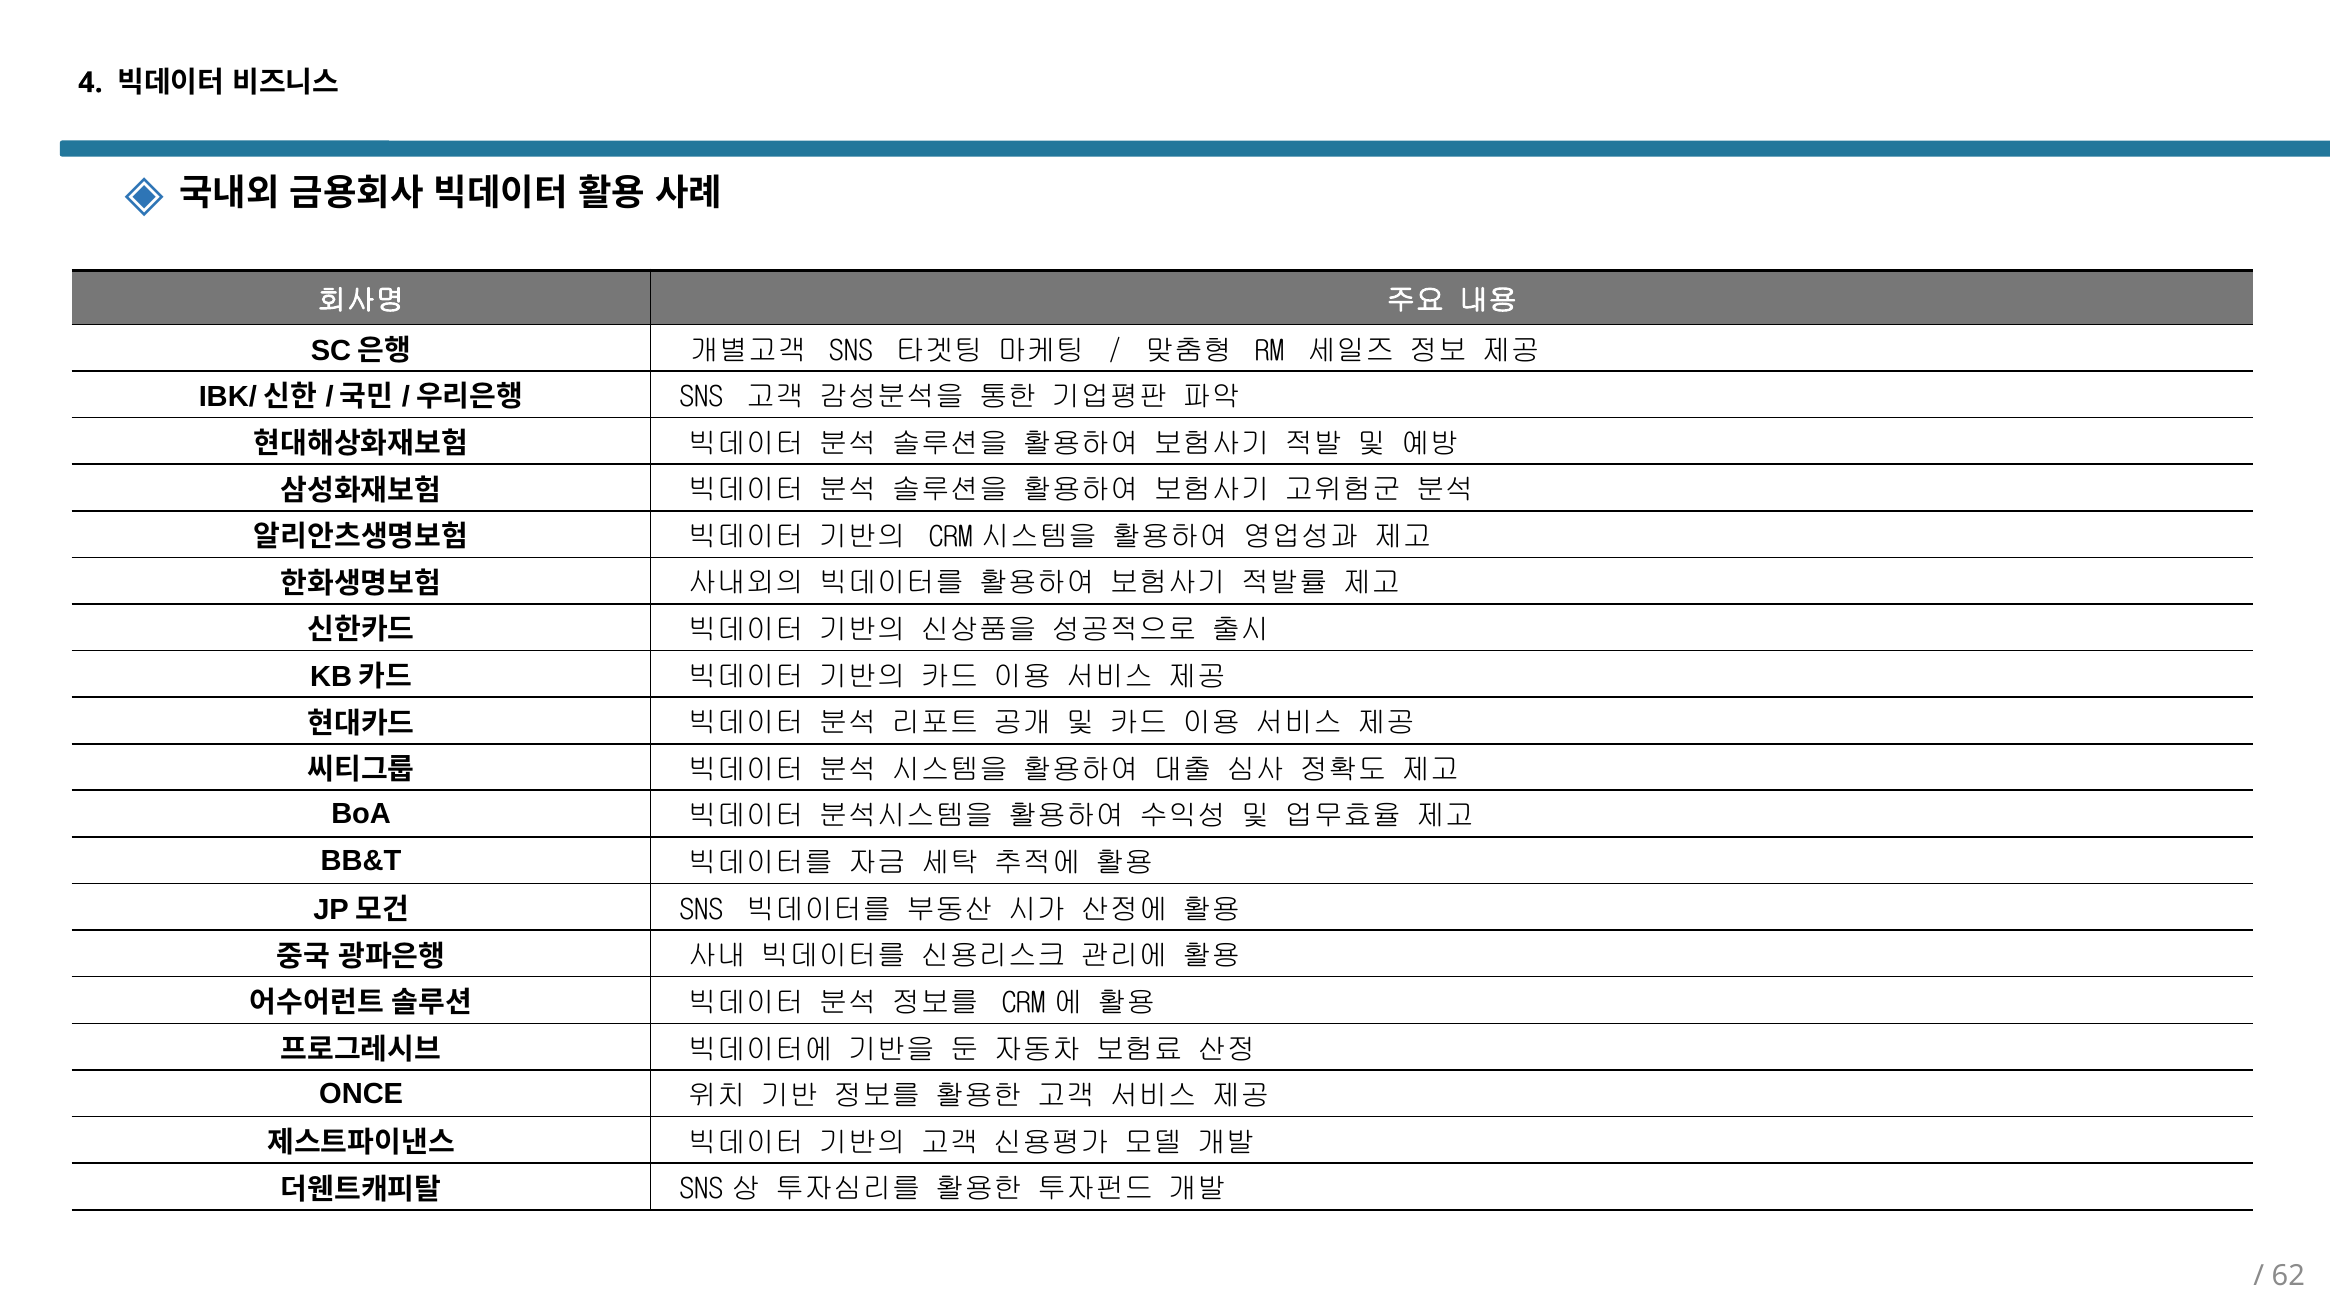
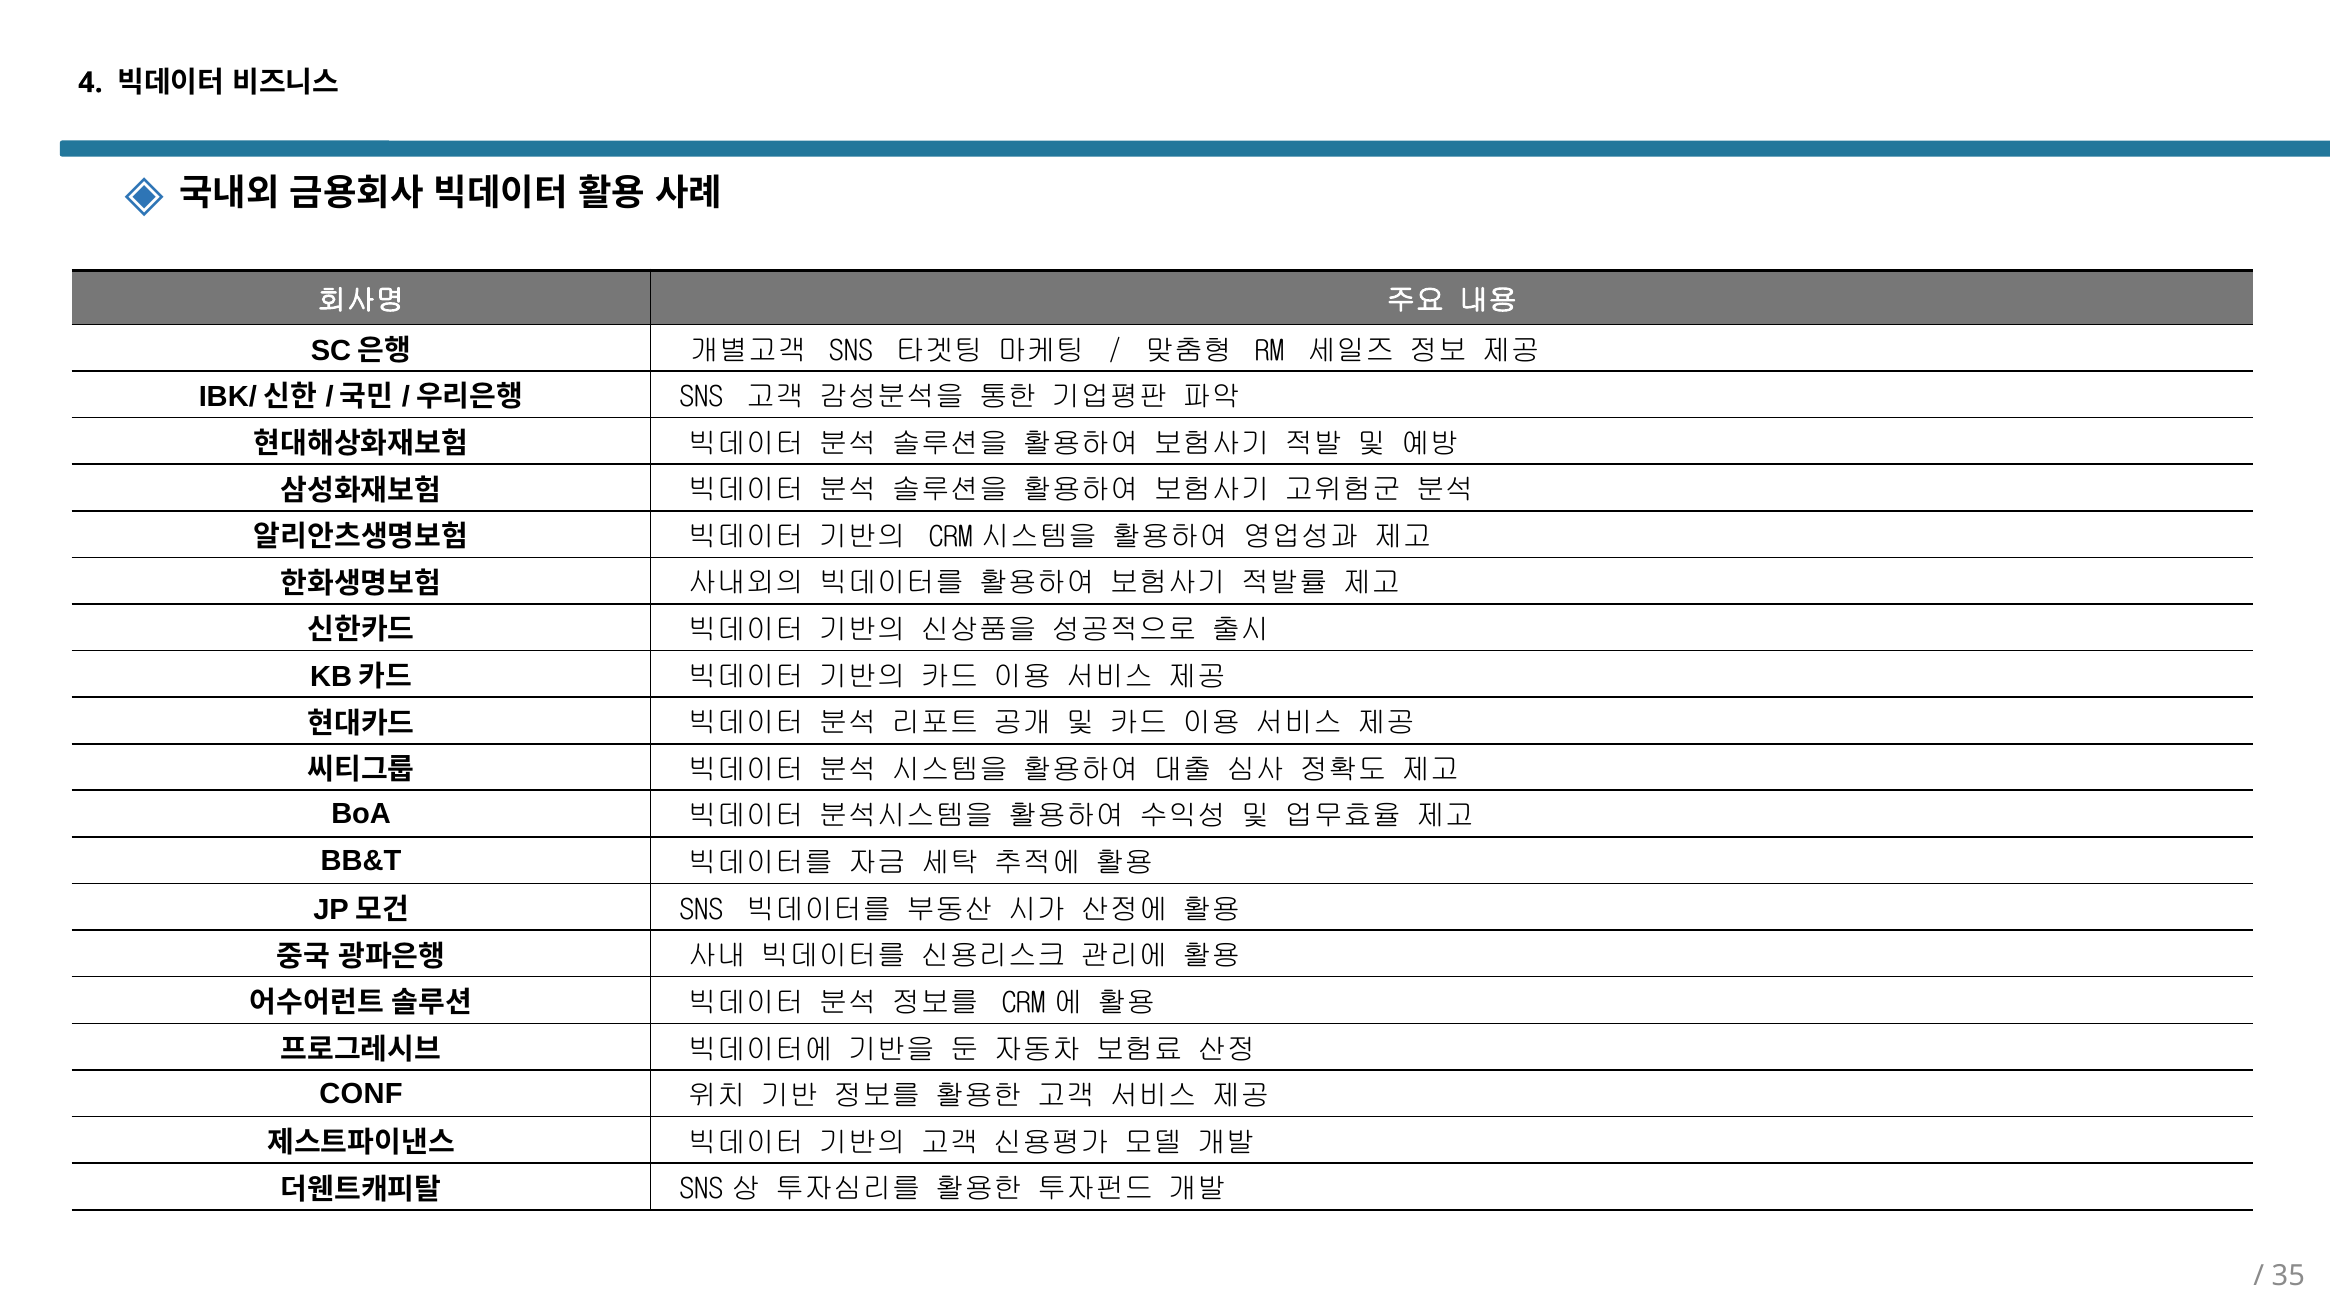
ONCE: ONCE -> CONF (361, 1094)
62: 62 -> 35 (2288, 1277)
